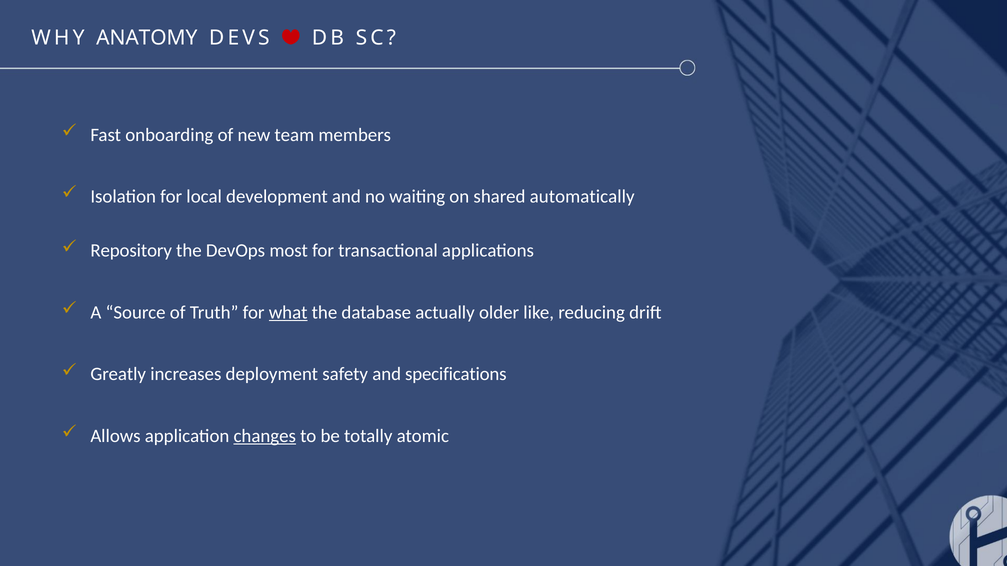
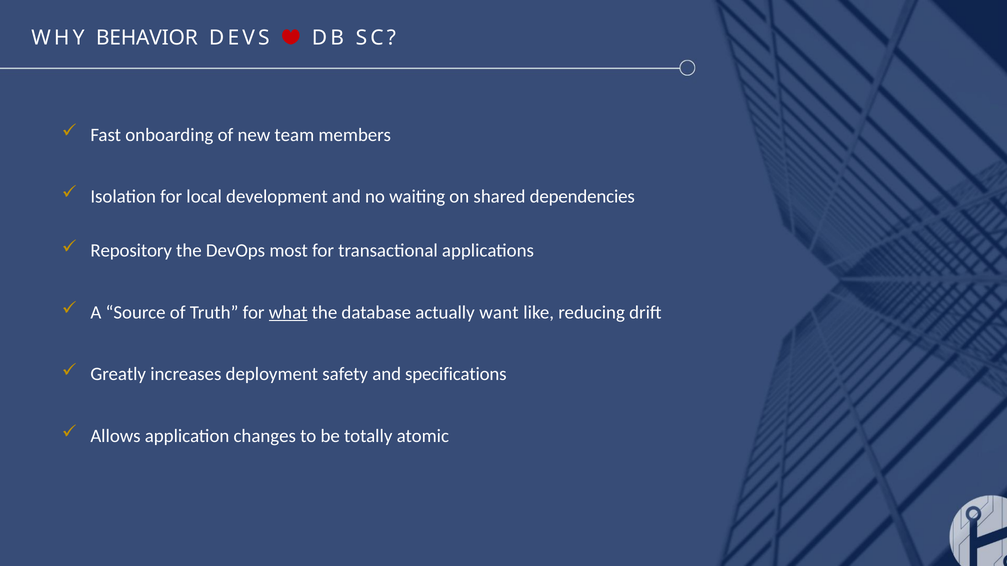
ANATOMY: ANATOMY -> BEHAVIOR (147, 38)
automatically: automatically -> dependencies (582, 197)
older: older -> want (499, 313)
changes underline: present -> none (265, 436)
